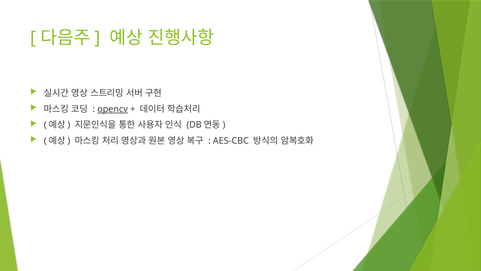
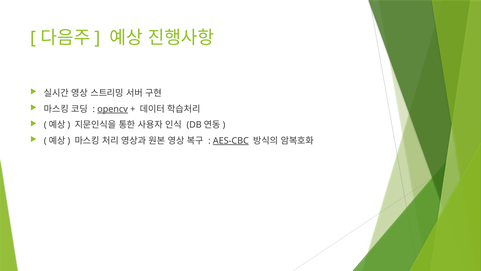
AES-CBC underline: none -> present (231, 141)
